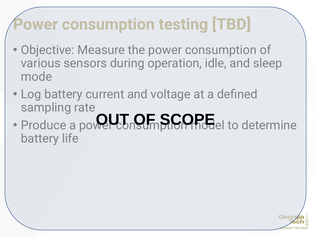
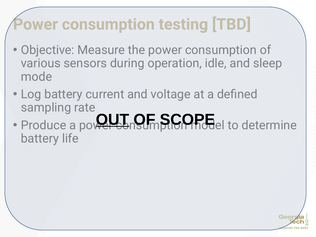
OUT underline: none -> present (112, 120)
